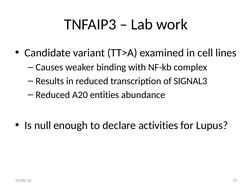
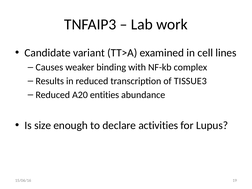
SIGNAL3: SIGNAL3 -> TISSUE3 (190, 81)
null: null -> size (43, 125)
